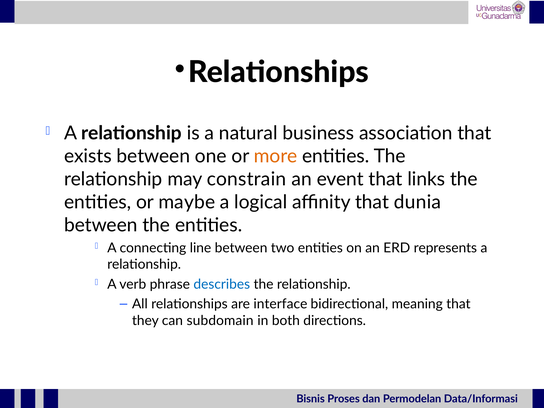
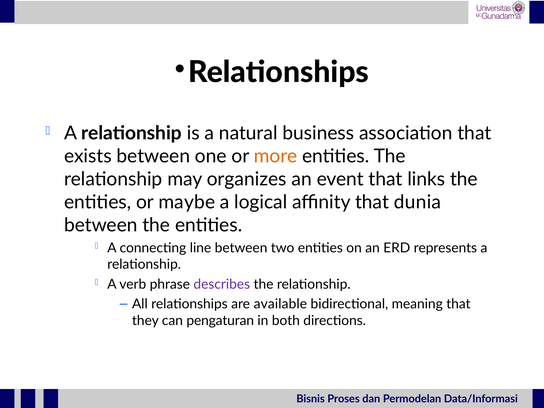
constrain: constrain -> organizes (247, 179)
describes colour: blue -> purple (222, 284)
interface: interface -> available (280, 304)
subdomain: subdomain -> pengaturan (220, 321)
